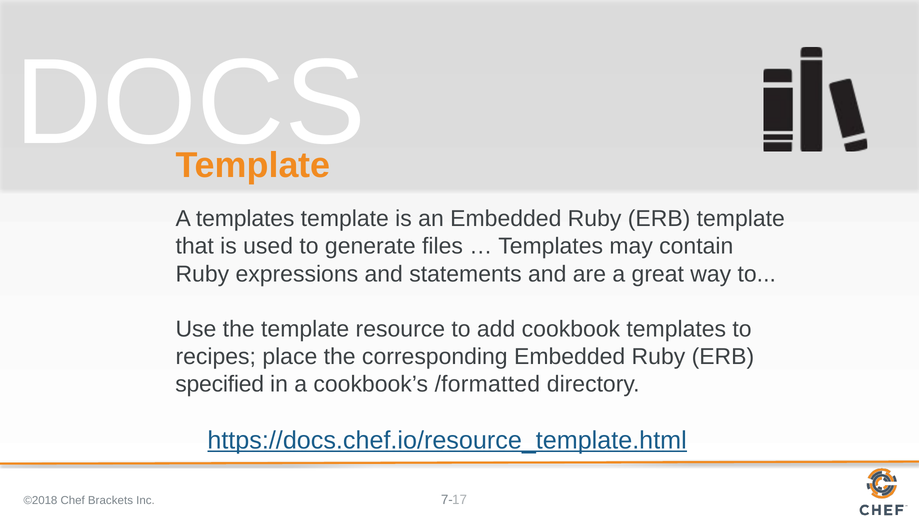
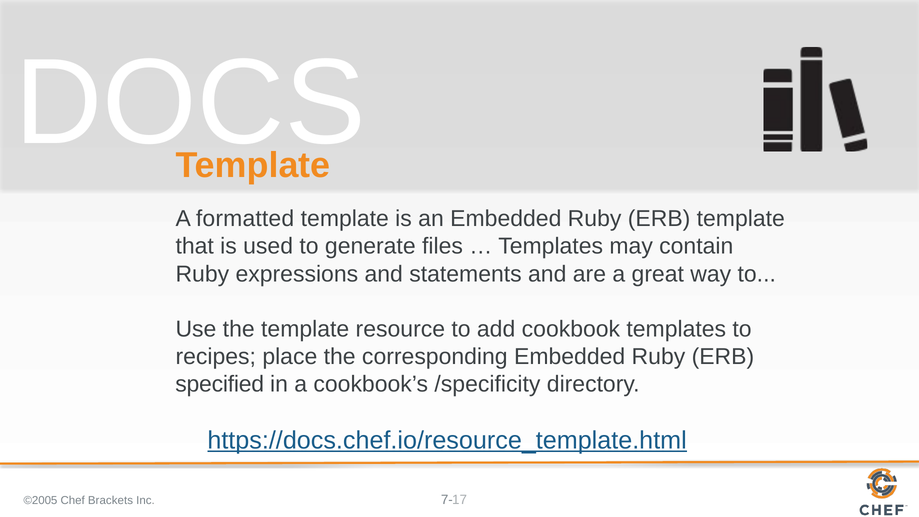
A templates: templates -> formatted (245, 219)
/formatted: /formatted -> /specificity (487, 384)
©2018: ©2018 -> ©2005 (40, 500)
